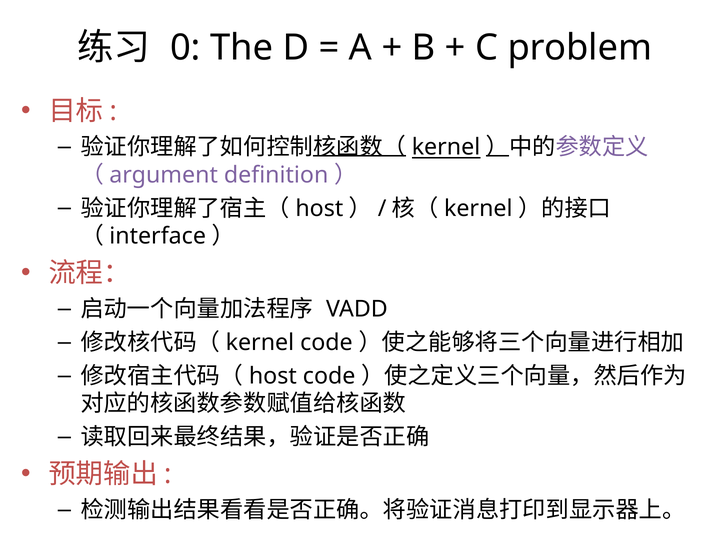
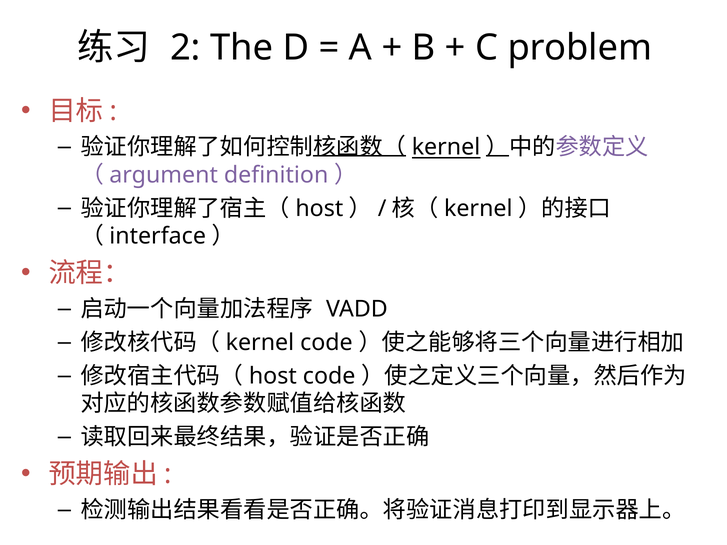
0: 0 -> 2 (185, 48)
